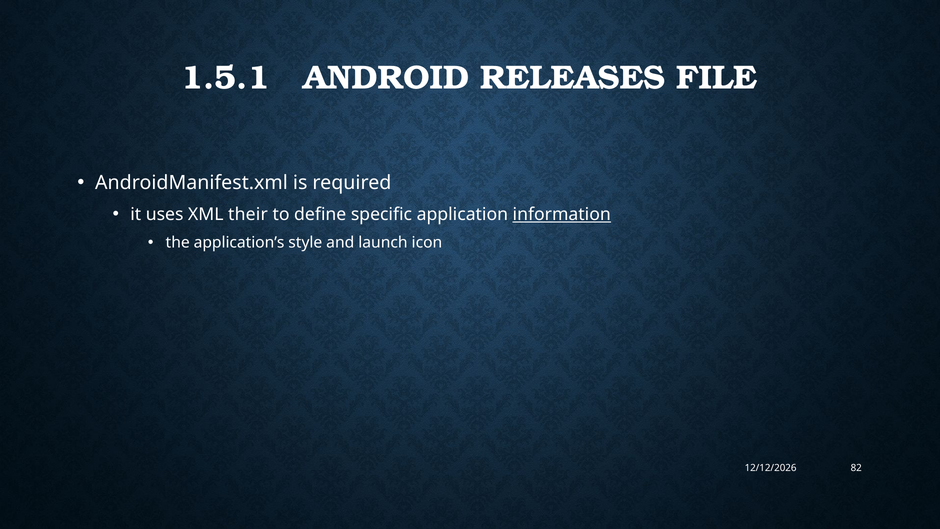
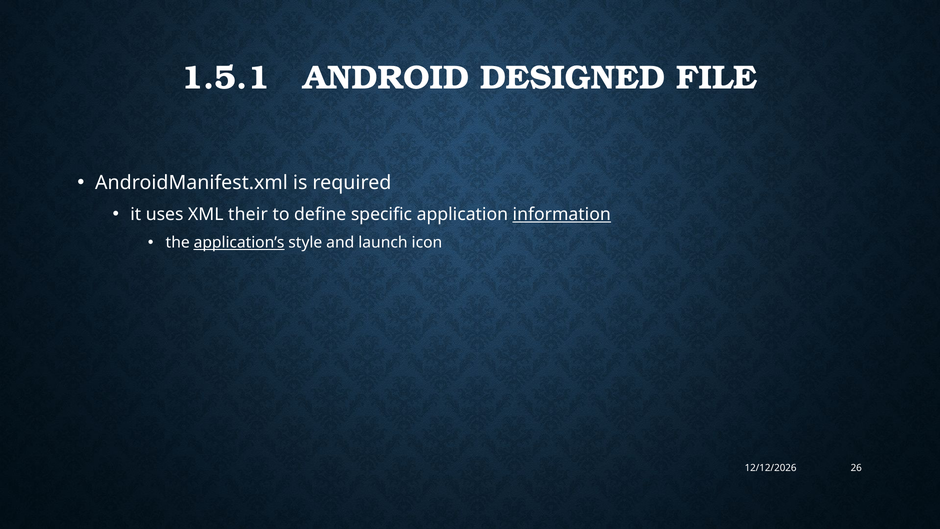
RELEASES: RELEASES -> DESIGNED (573, 78)
application’s underline: none -> present (239, 243)
82: 82 -> 26 (856, 468)
